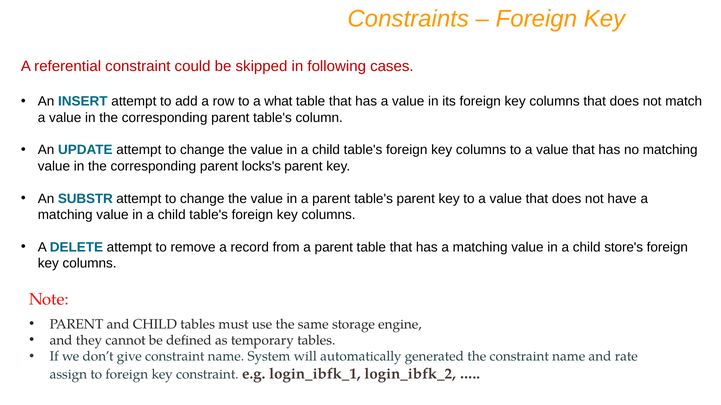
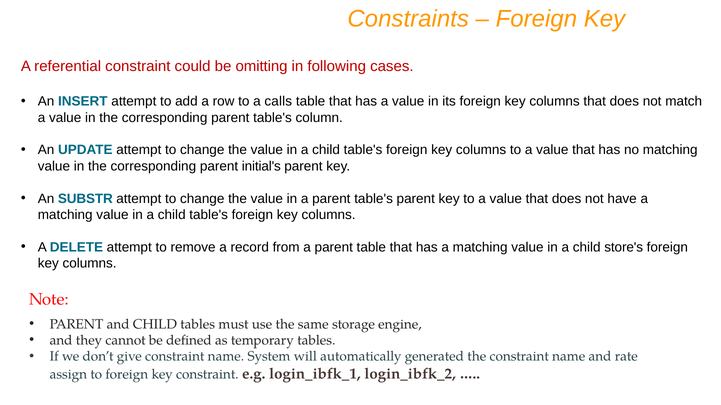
skipped: skipped -> omitting (262, 66)
what: what -> calls (278, 101)
locks's: locks's -> initial's (261, 166)
